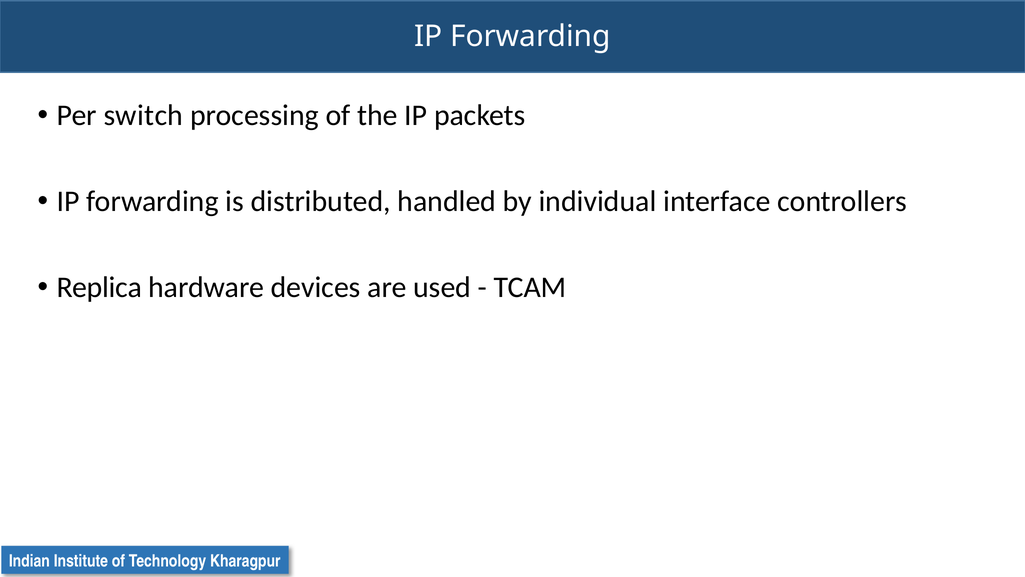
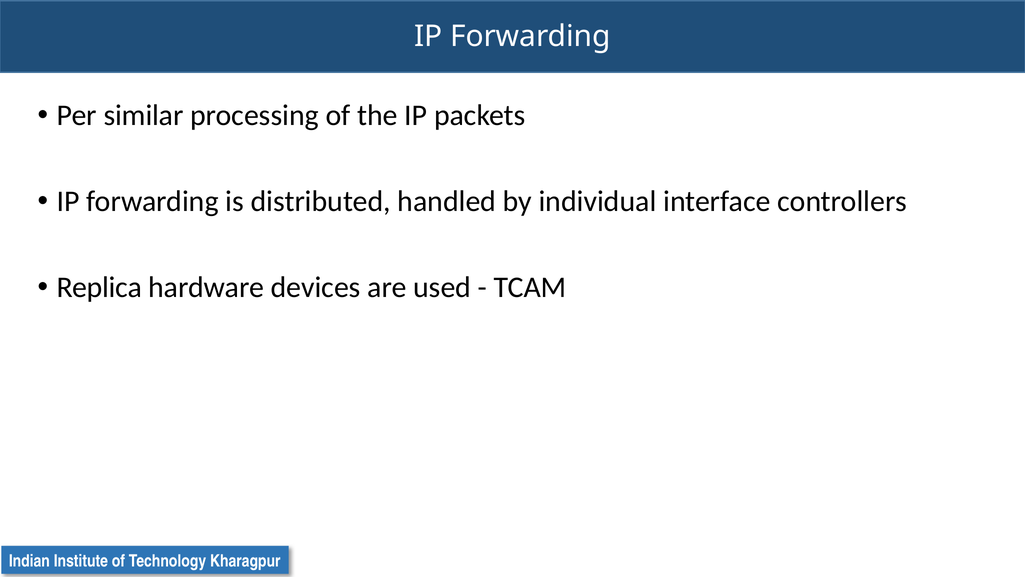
switch: switch -> similar (144, 115)
